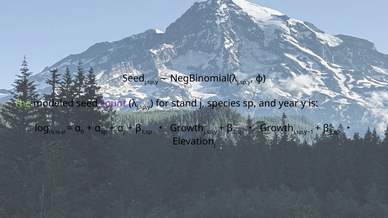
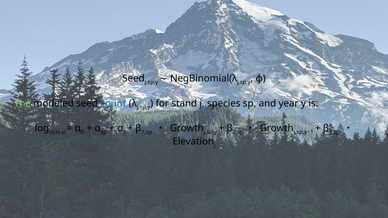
count colour: purple -> blue (113, 103)
